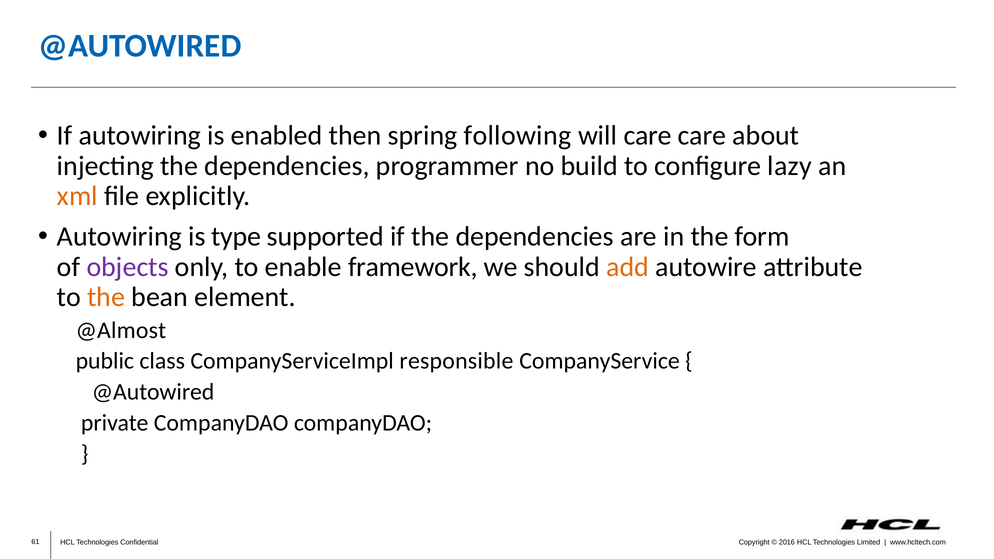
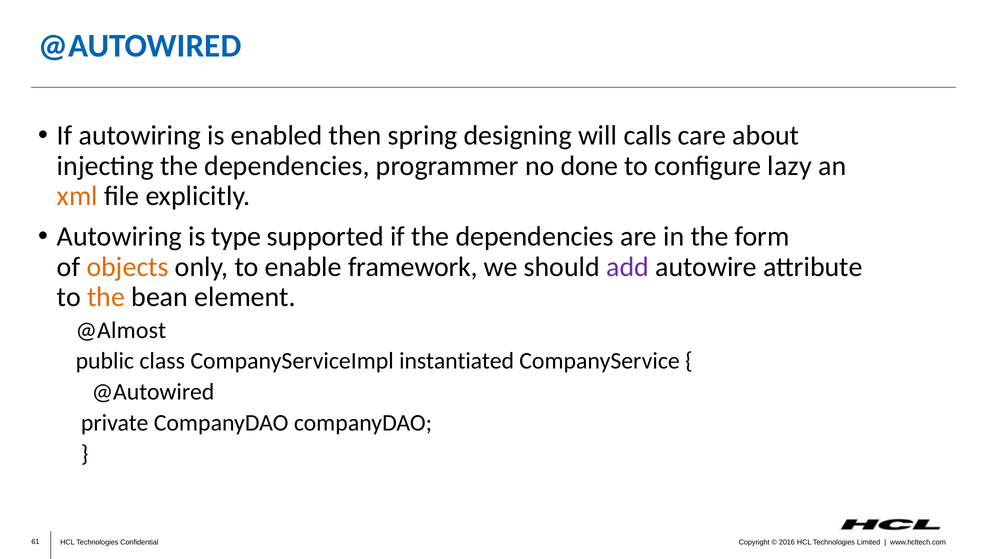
following: following -> designing (518, 136)
will care: care -> calls (648, 136)
build: build -> done (589, 166)
objects colour: purple -> orange (128, 267)
add colour: orange -> purple (628, 267)
responsible: responsible -> instantiated (457, 361)
